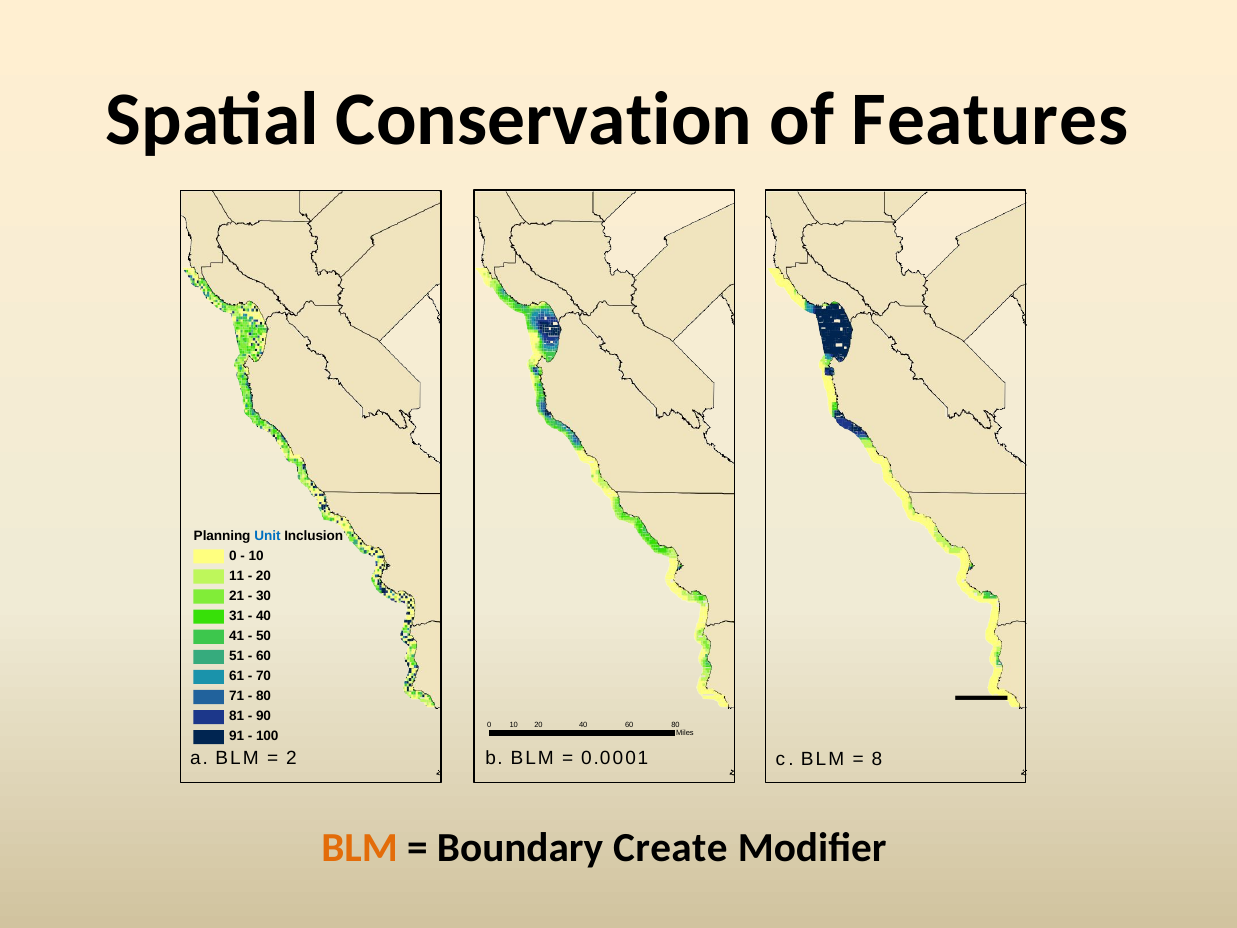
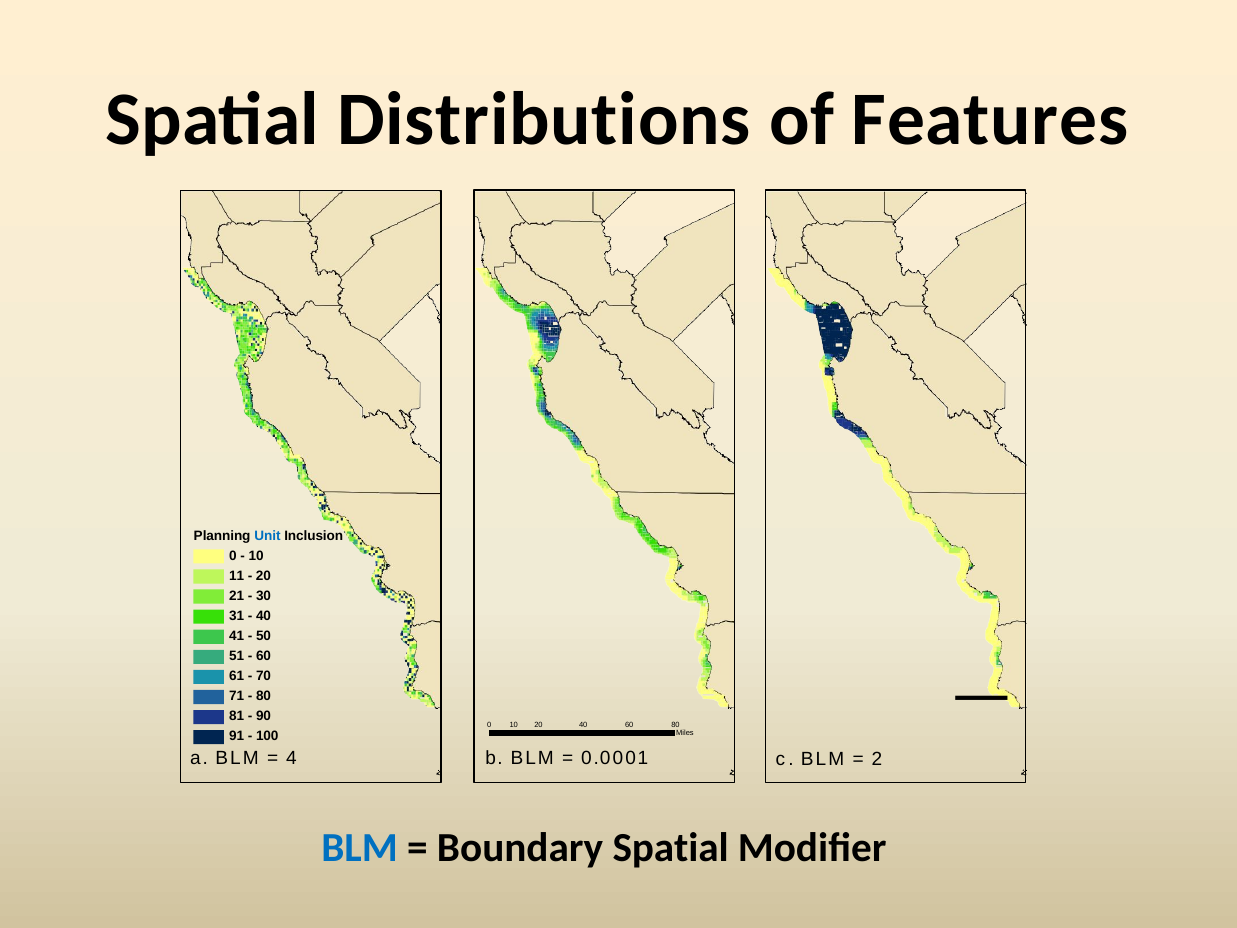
Conservation: Conservation -> Distributions (544, 120)
2: 2 -> 4 (291, 758)
8: 8 -> 2 (877, 759)
BLM colour: orange -> blue (360, 847)
Boundary Create: Create -> Spatial (671, 847)
